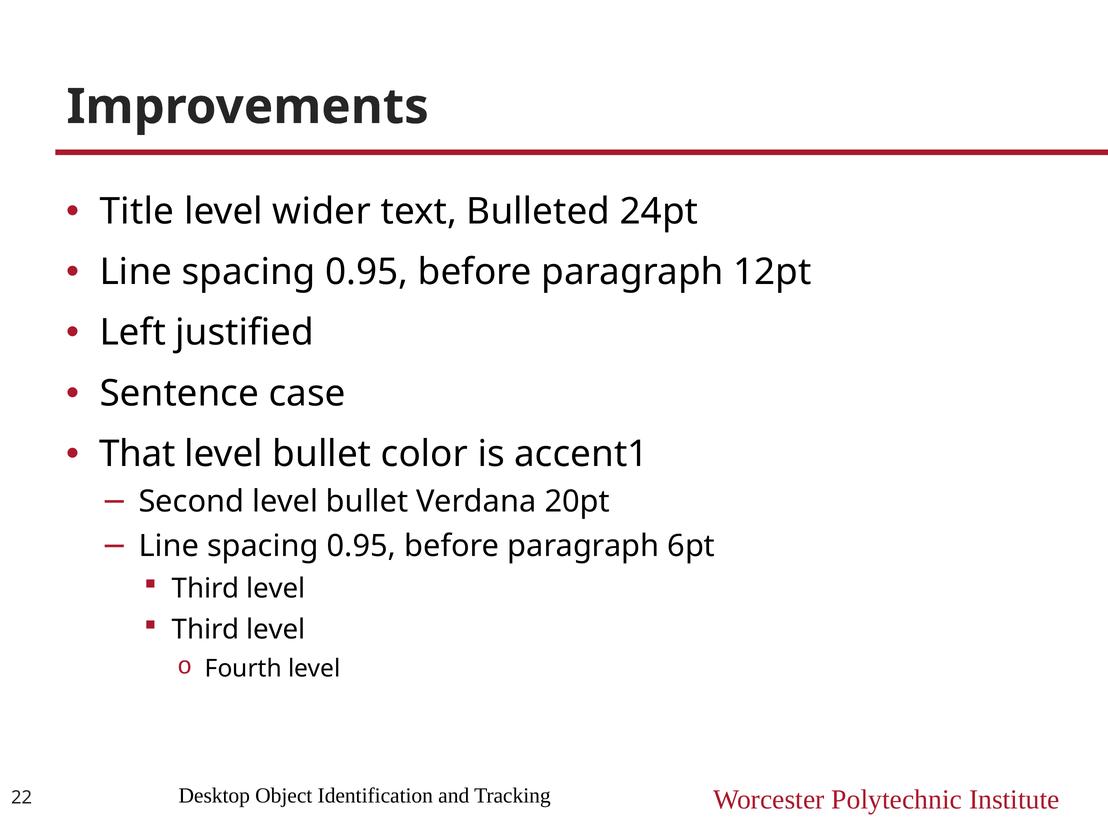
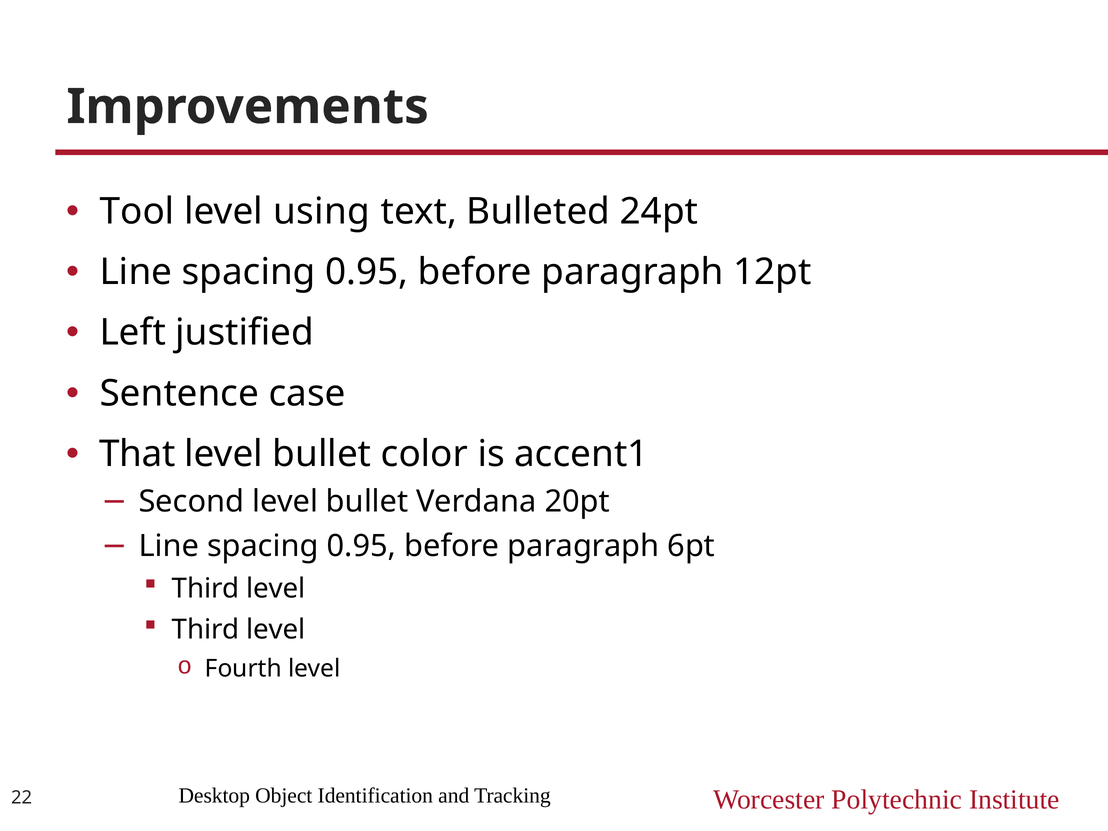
Title: Title -> Tool (137, 212)
wider: wider -> using (322, 212)
